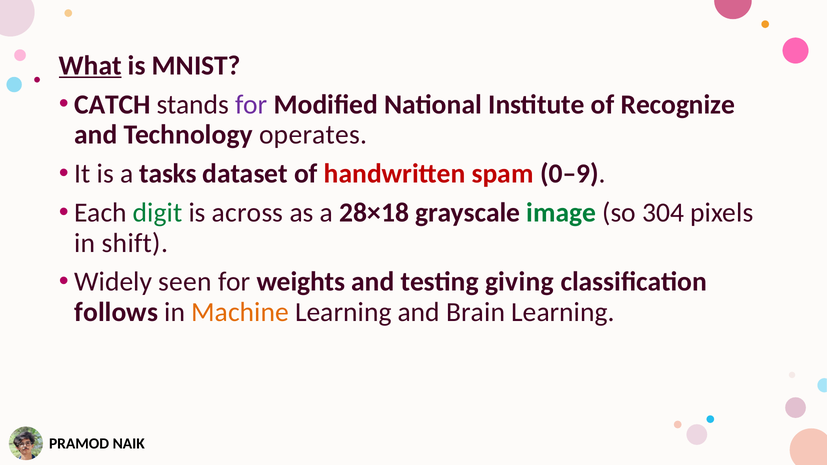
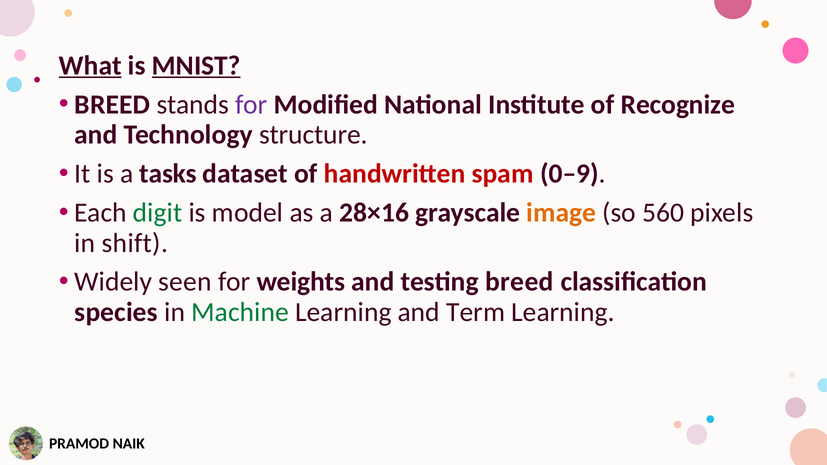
MNIST underline: none -> present (196, 66)
CATCH: CATCH -> BREED (112, 104)
operates: operates -> structure (313, 135)
across: across -> model (248, 213)
28×18: 28×18 -> 28×16 (374, 213)
image colour: green -> orange (561, 213)
304: 304 -> 560 (663, 213)
testing giving: giving -> breed (519, 282)
follows: follows -> species (116, 312)
Machine colour: orange -> green (240, 312)
Brain: Brain -> Term (476, 312)
